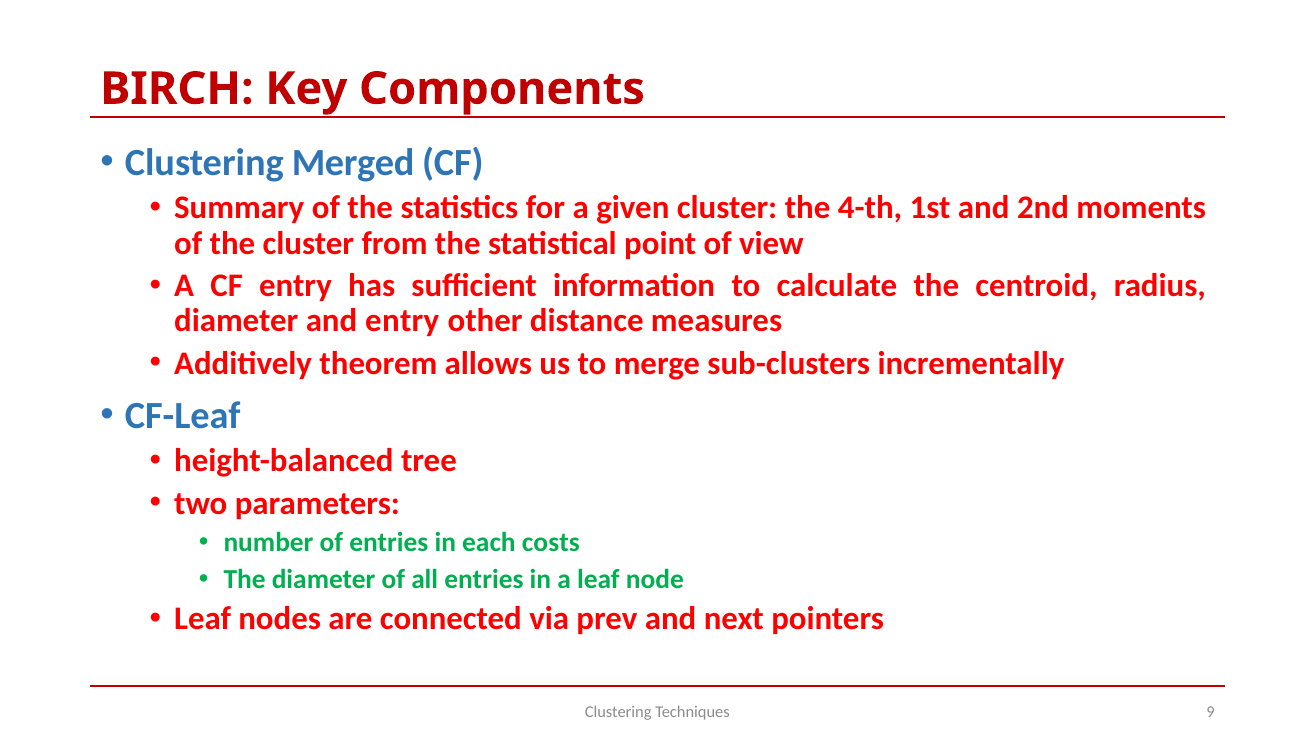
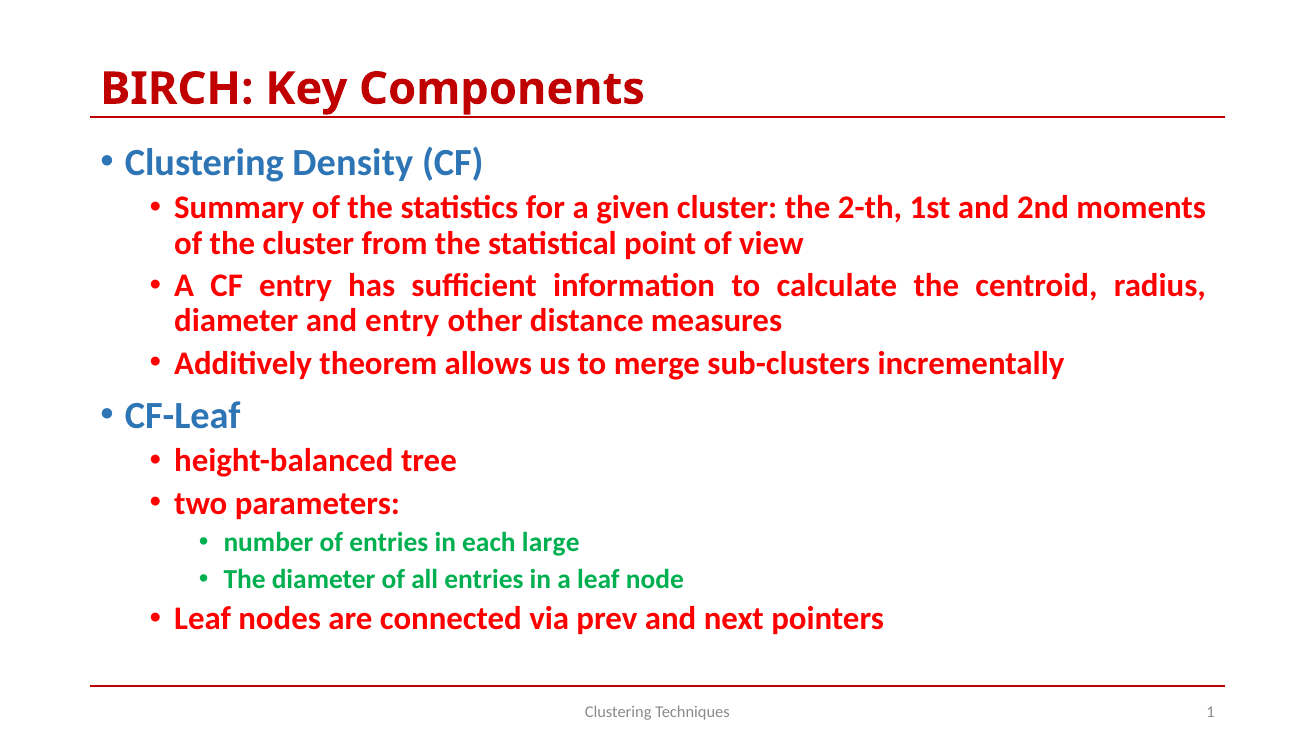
Merged: Merged -> Density (353, 162)
4-th: 4-th -> 2-th (870, 208)
costs: costs -> large (551, 542)
9: 9 -> 1 (1211, 712)
